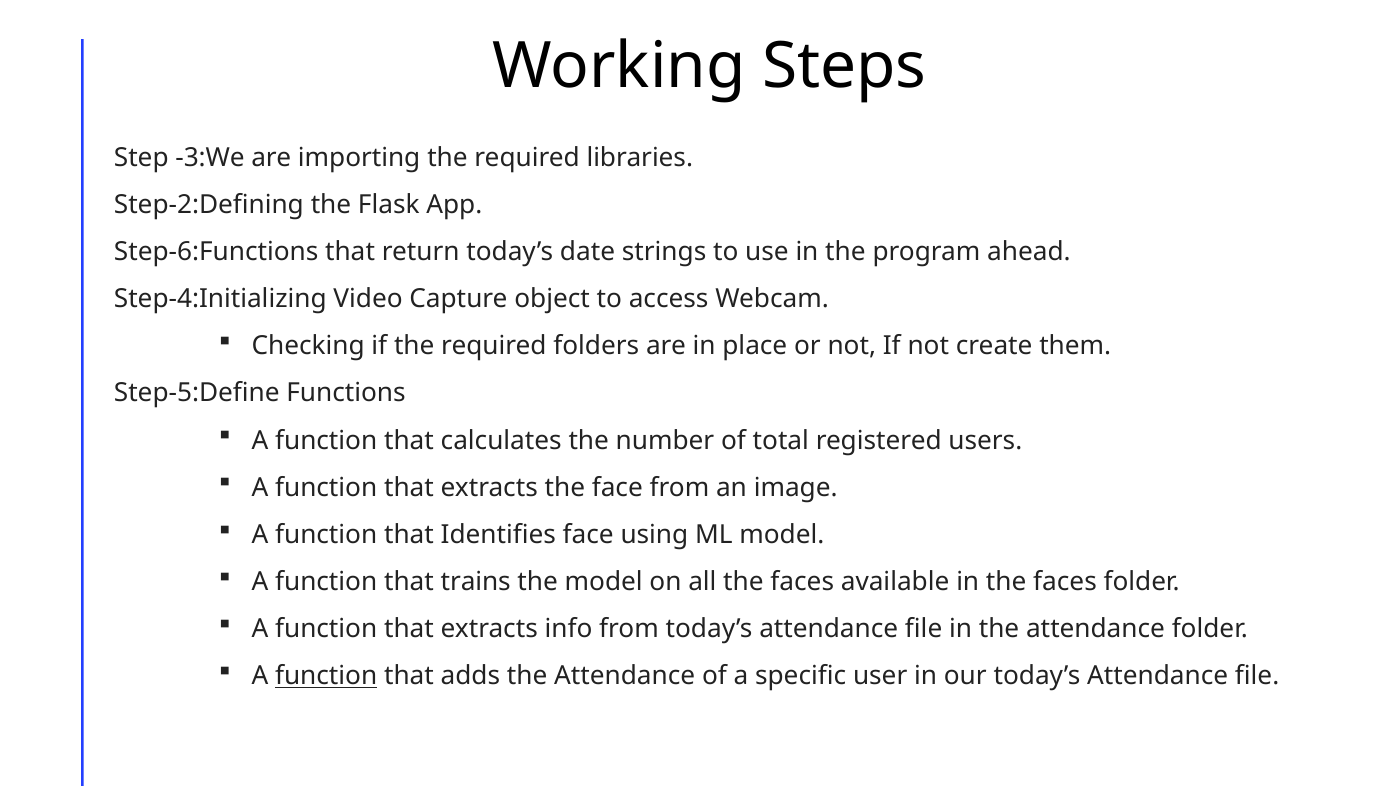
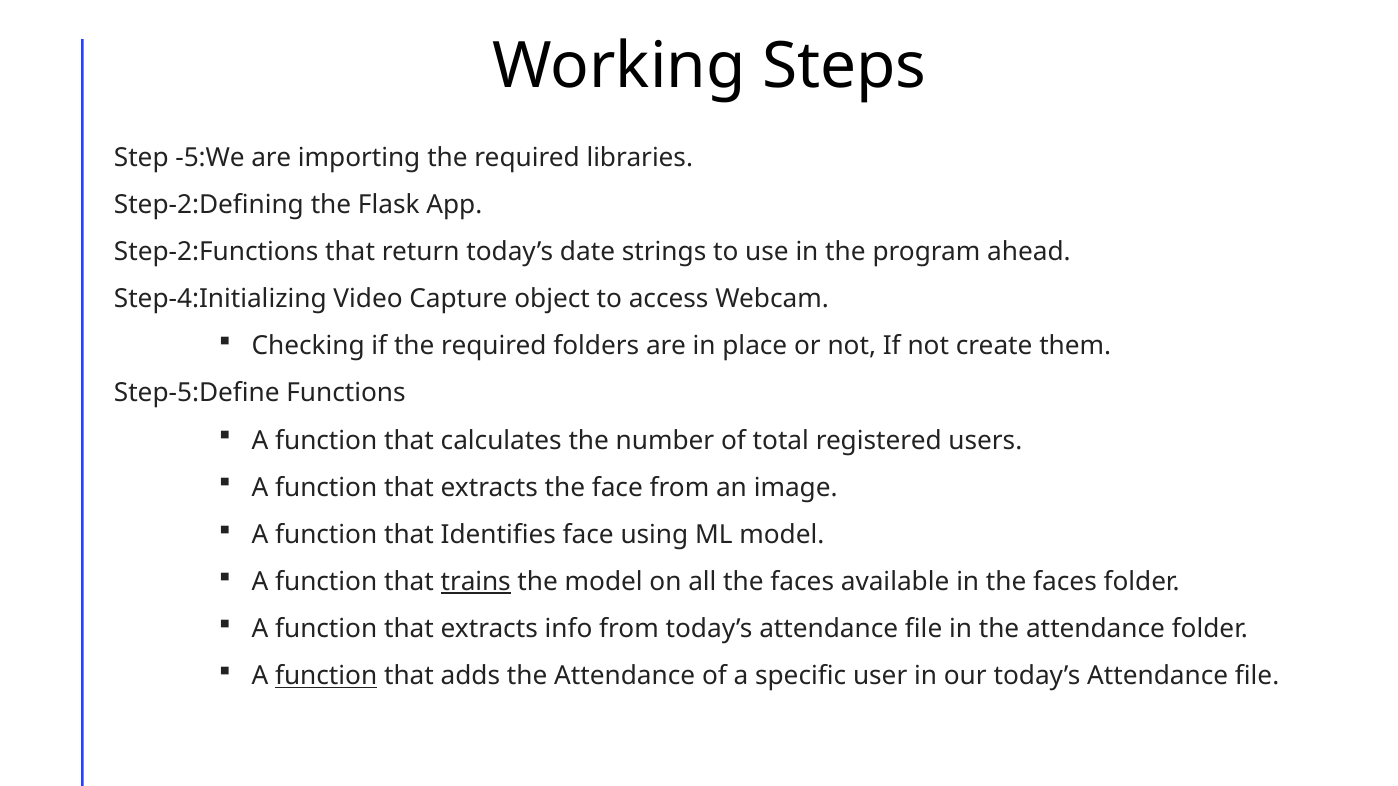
-3:We: -3:We -> -5:We (210, 158)
Step-6:Functions: Step-6:Functions -> Step-2:Functions (216, 252)
trains underline: none -> present (476, 582)
